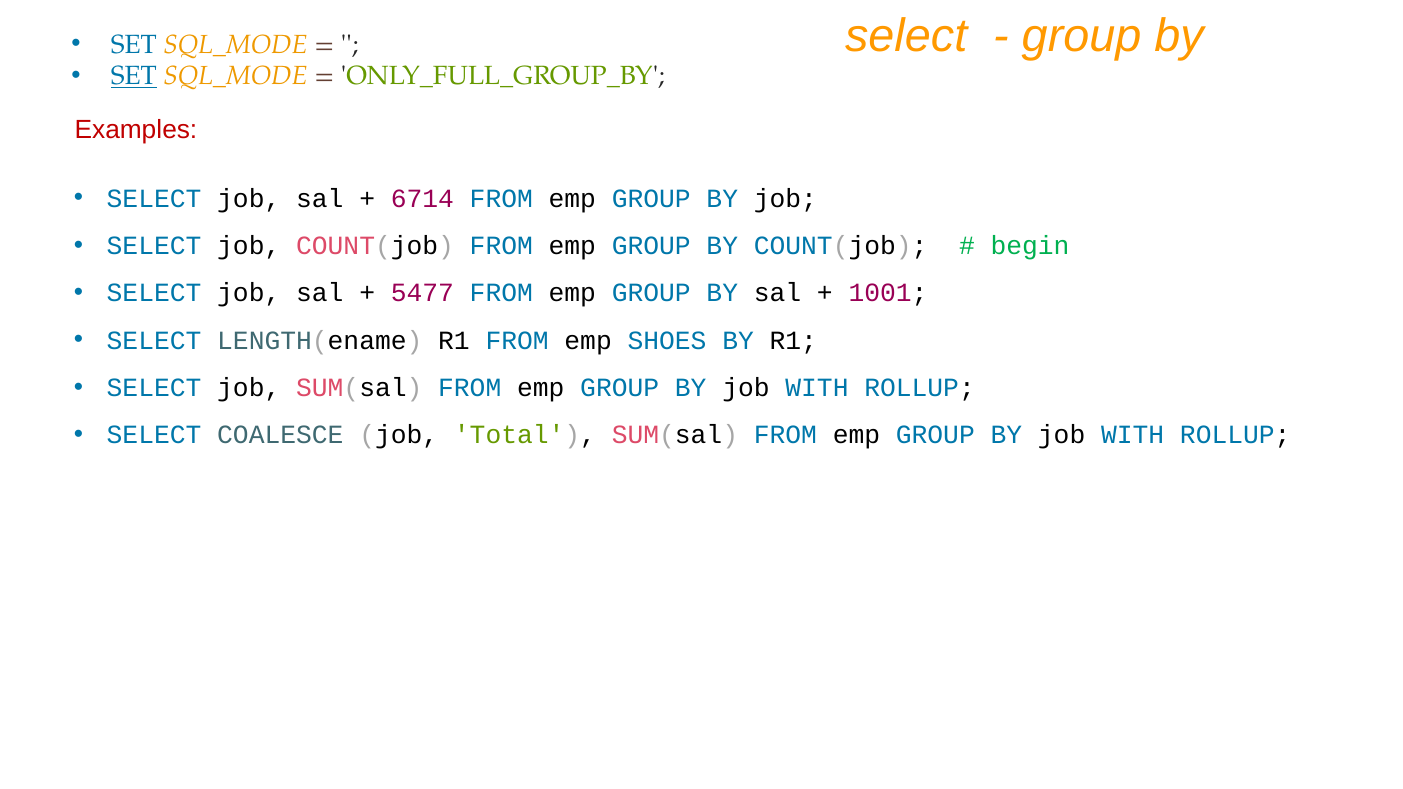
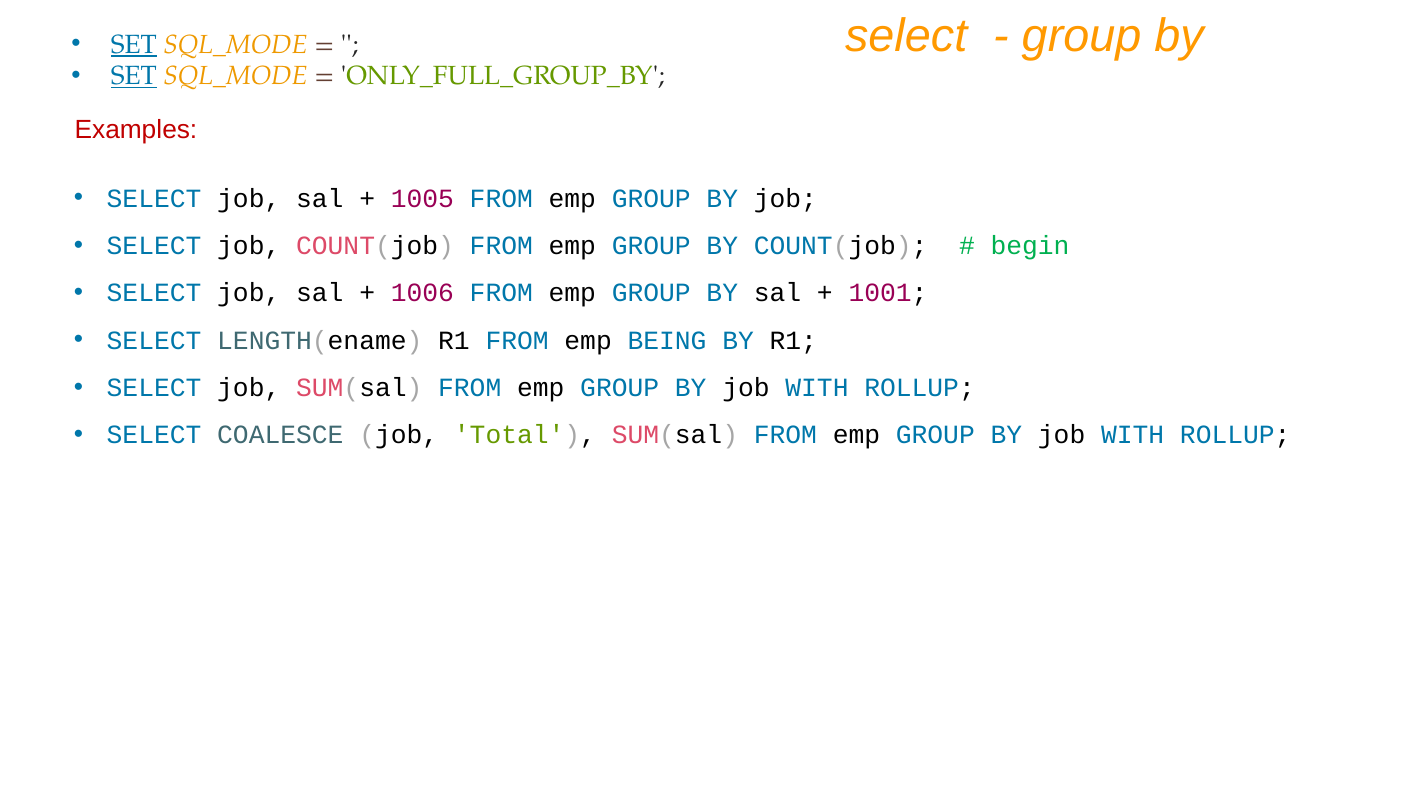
SET underline: none -> present (134, 45)
6714: 6714 -> 1005 (422, 199)
5477: 5477 -> 1006 (422, 293)
SHOES: SHOES -> BEING (667, 341)
